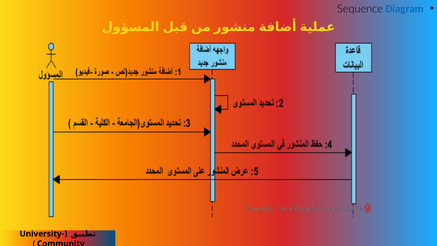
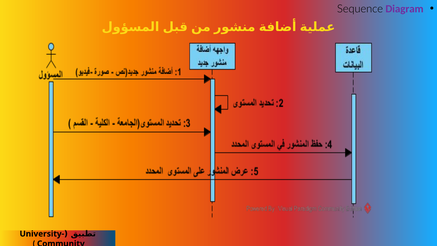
Diagram colour: blue -> purple (404, 9)
